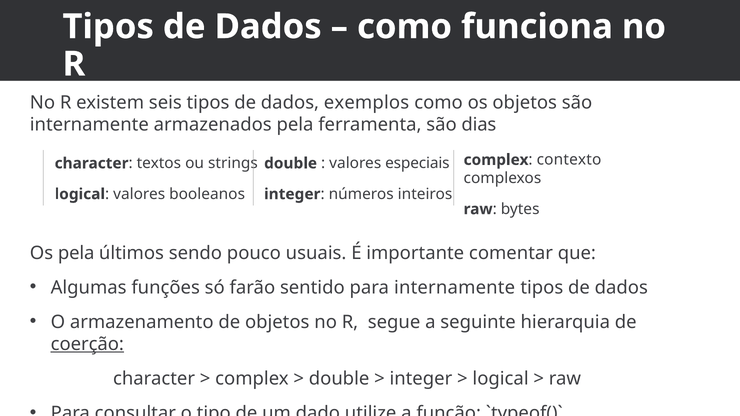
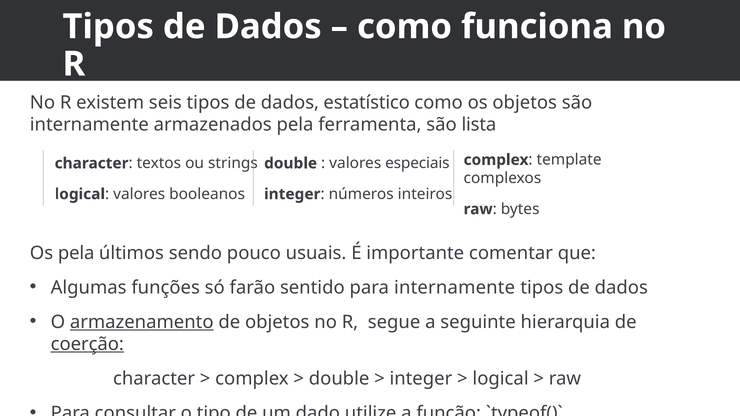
exemplos: exemplos -> estatístico (367, 103)
dias: dias -> lista (479, 125)
contexto: contexto -> template (569, 160)
armazenamento underline: none -> present (142, 322)
